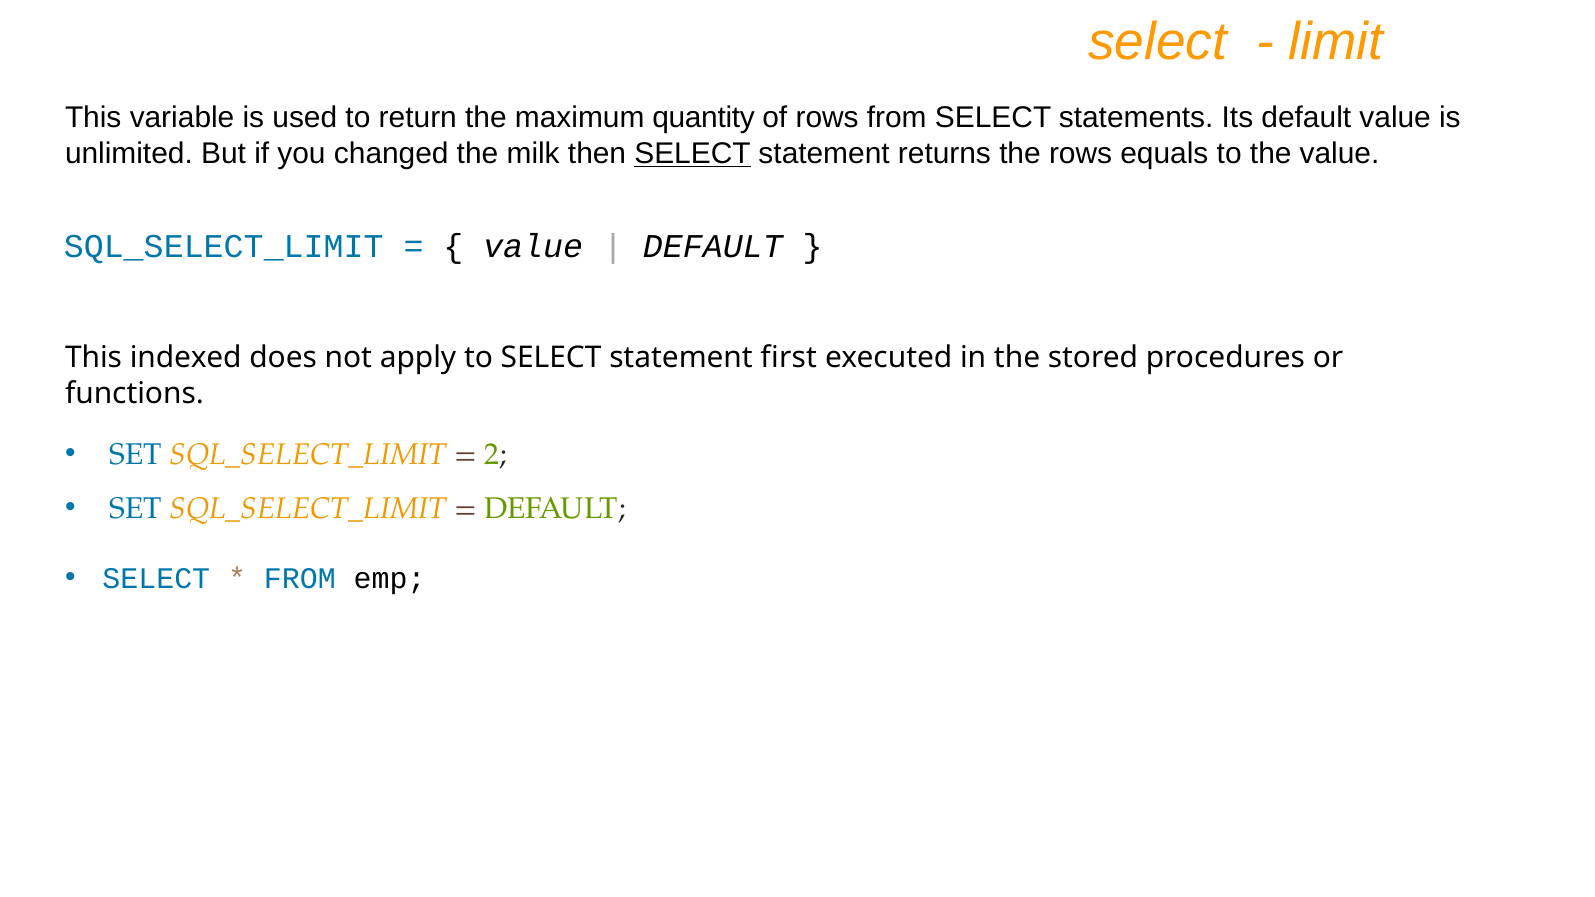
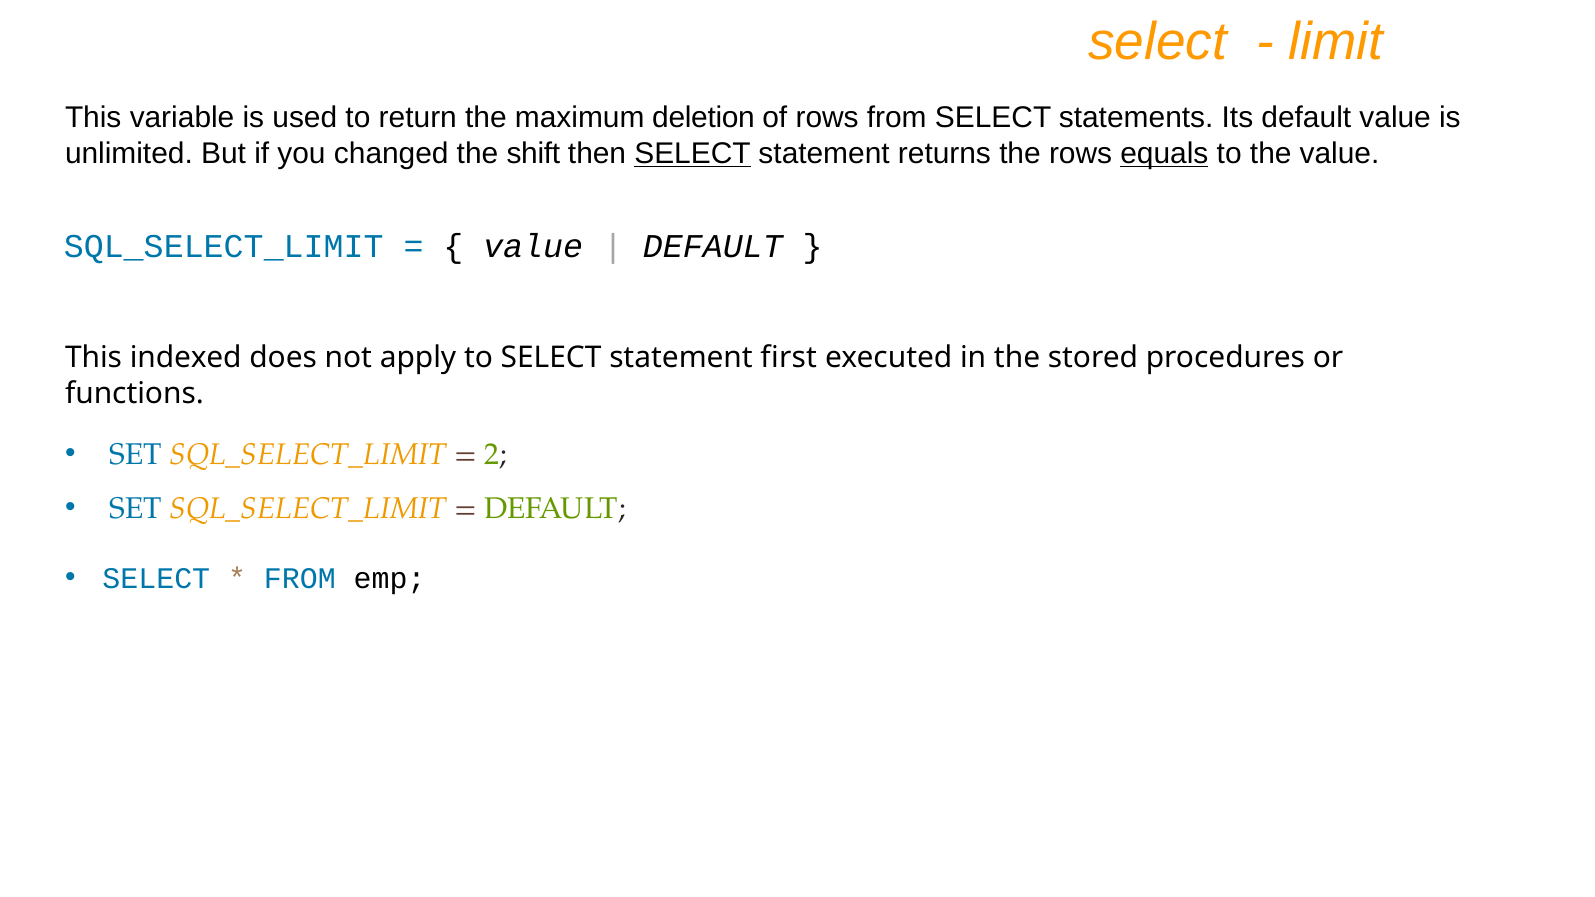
quantity: quantity -> deletion (704, 118)
milk: milk -> shift (533, 154)
equals underline: none -> present (1164, 154)
